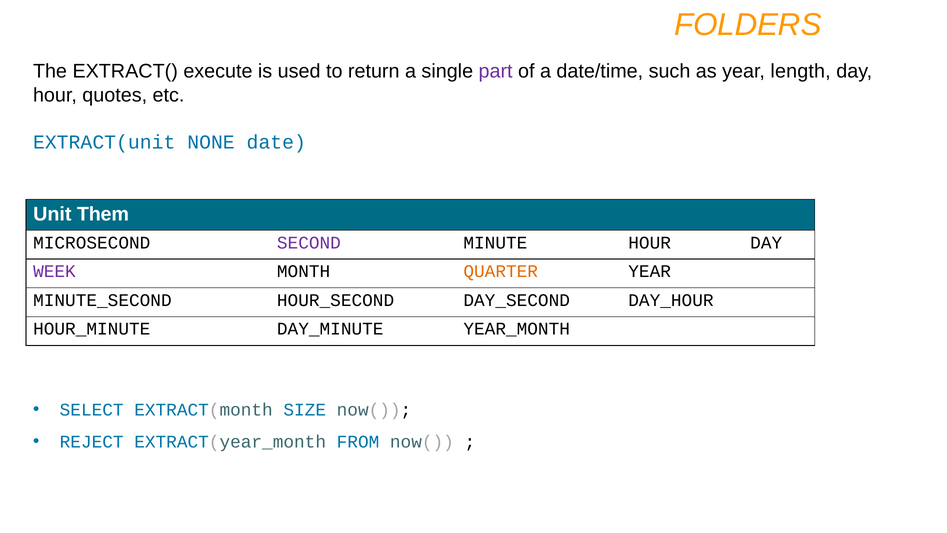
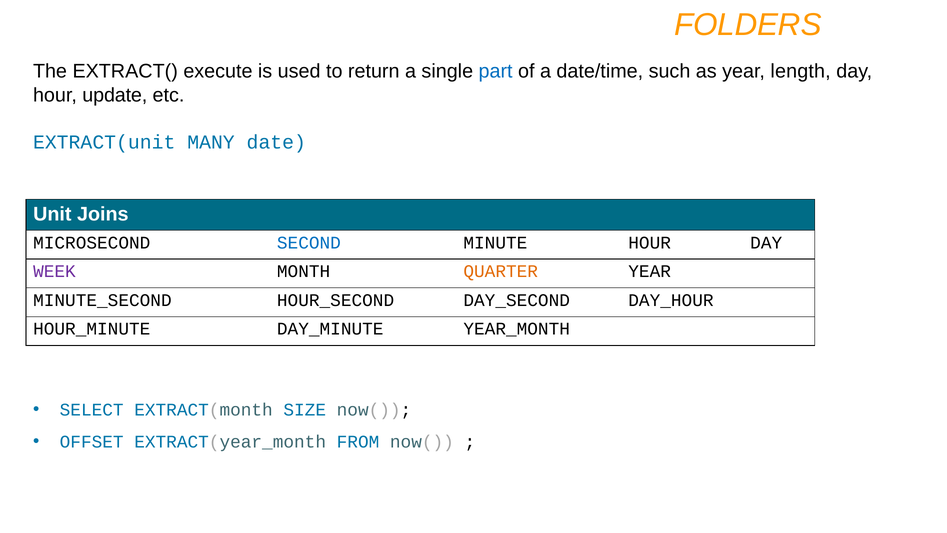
part colour: purple -> blue (496, 71)
quotes: quotes -> update (115, 95)
NONE: NONE -> MANY (211, 142)
Them: Them -> Joins (103, 214)
SECOND colour: purple -> blue (309, 243)
REJECT: REJECT -> OFFSET (92, 442)
